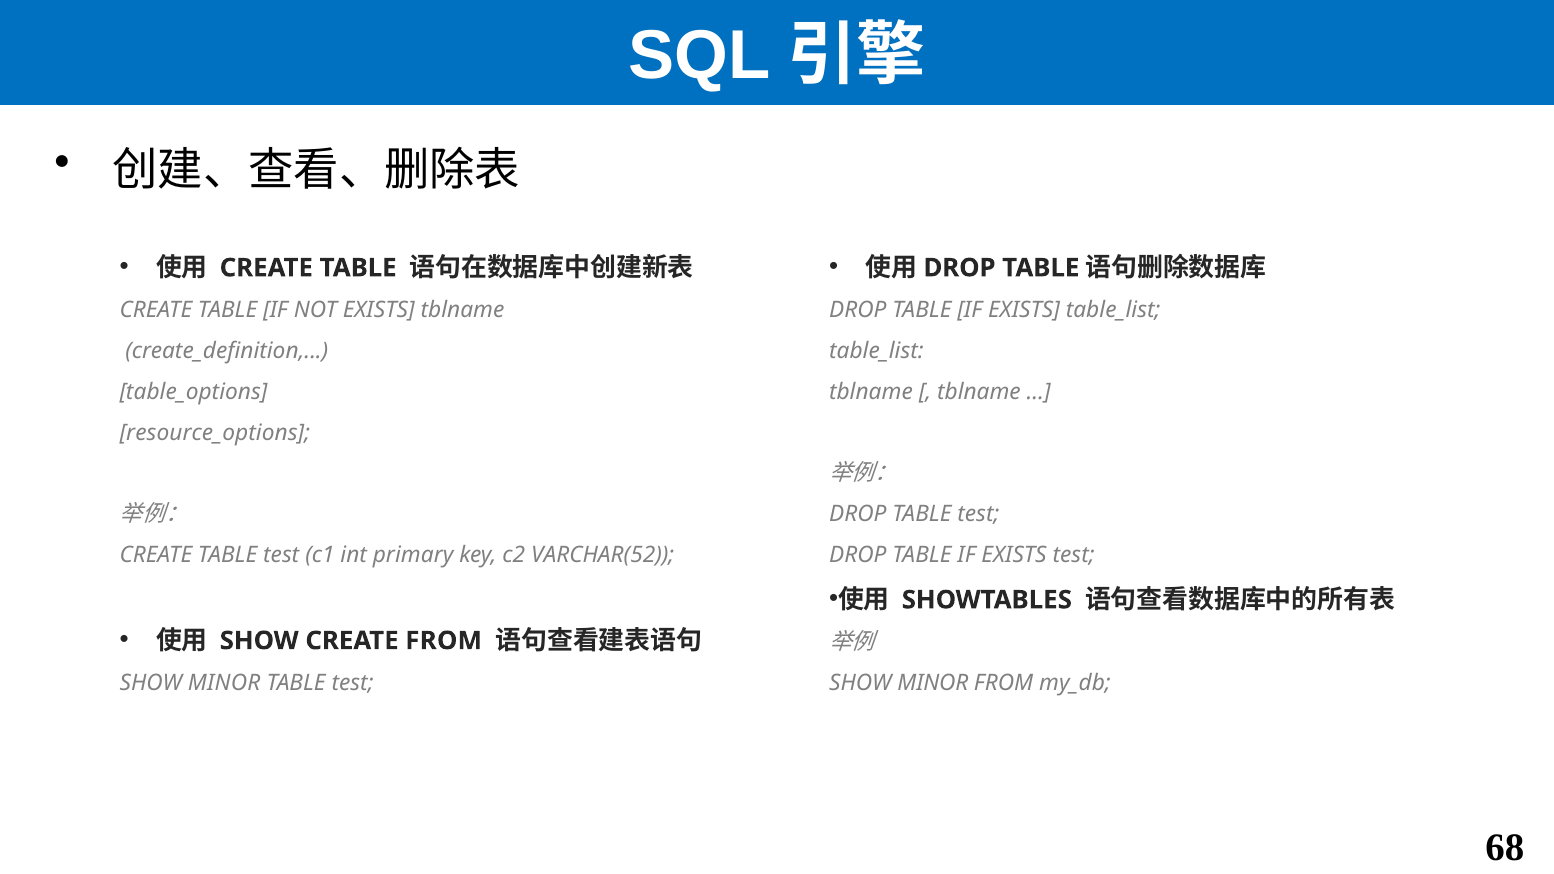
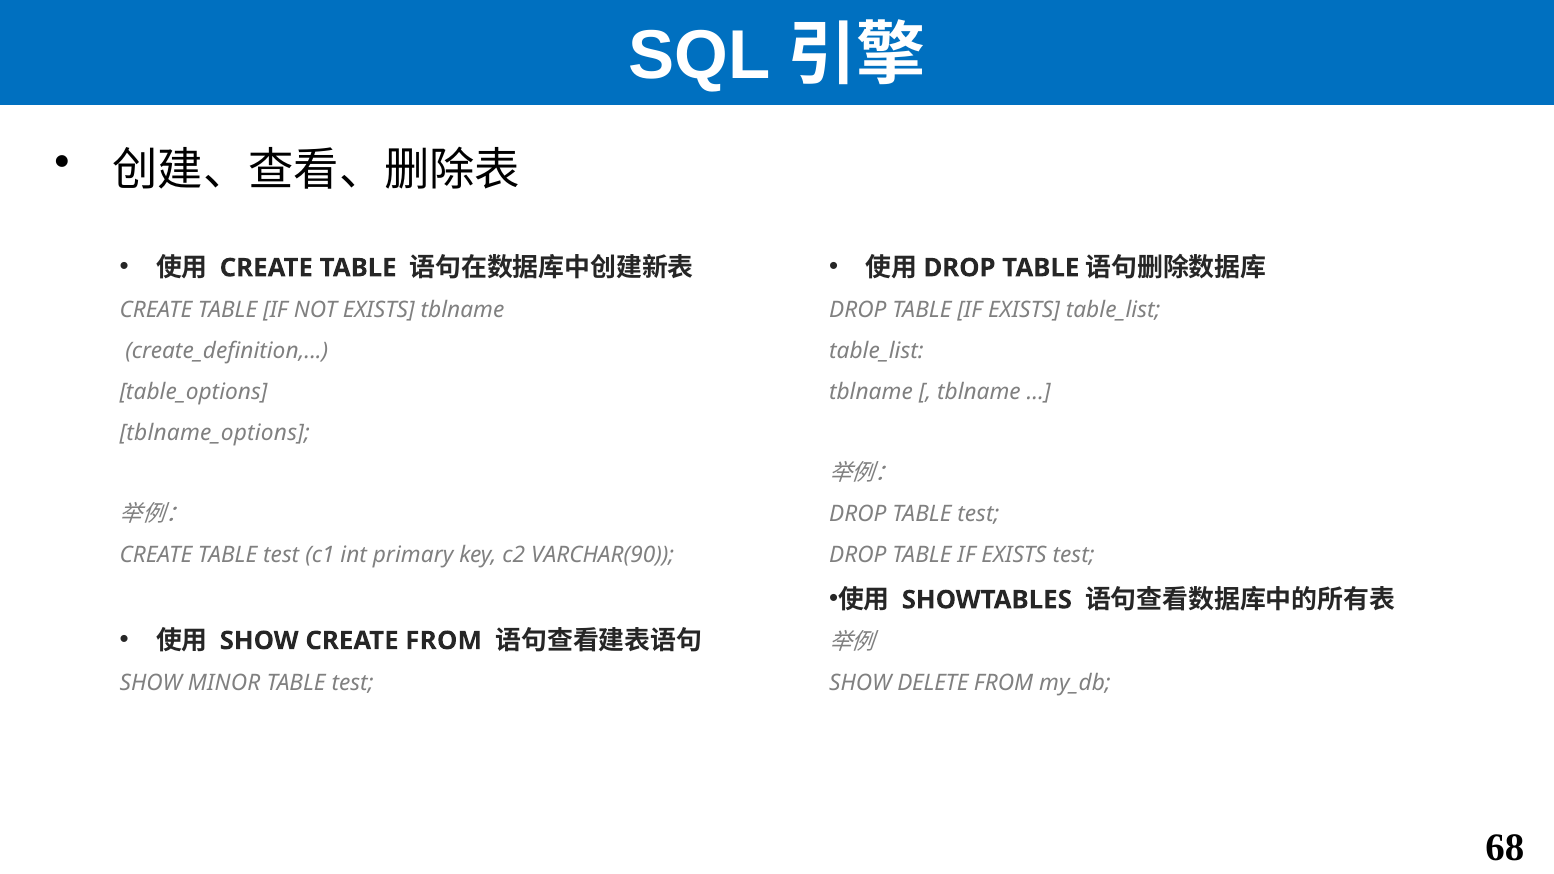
resource_options: resource_options -> tblname_options (215, 433)
VARCHAR(52: VARCHAR(52 -> VARCHAR(90 (603, 555)
MINOR: MINOR -> DELETE (933, 683)
